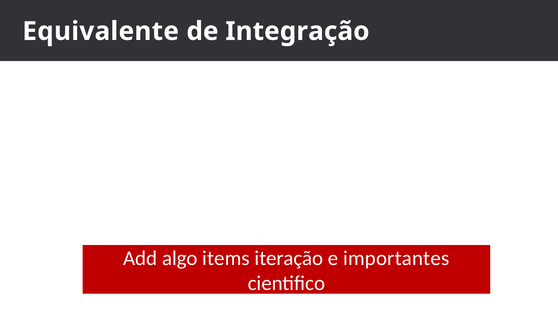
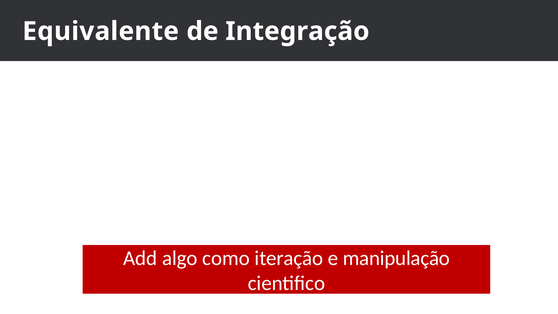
items: items -> como (226, 258)
importantes: importantes -> manipulação (396, 258)
